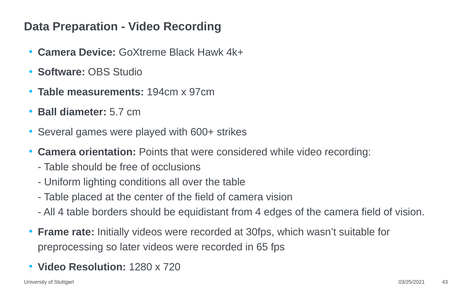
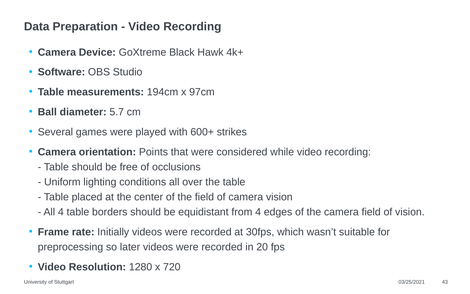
65: 65 -> 20 (262, 247)
